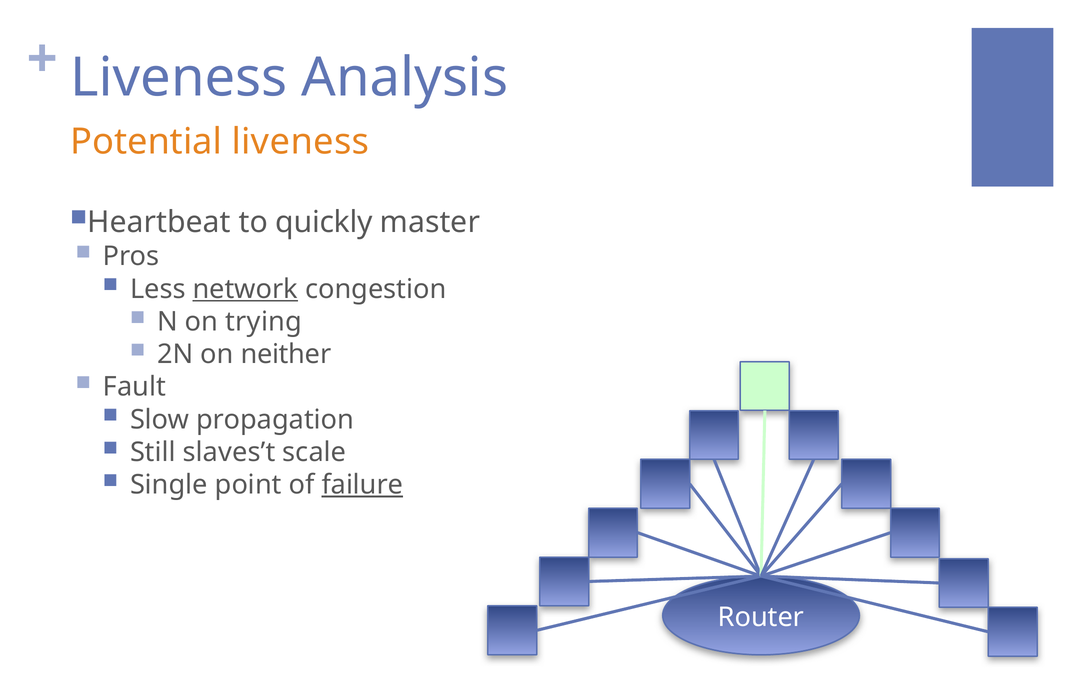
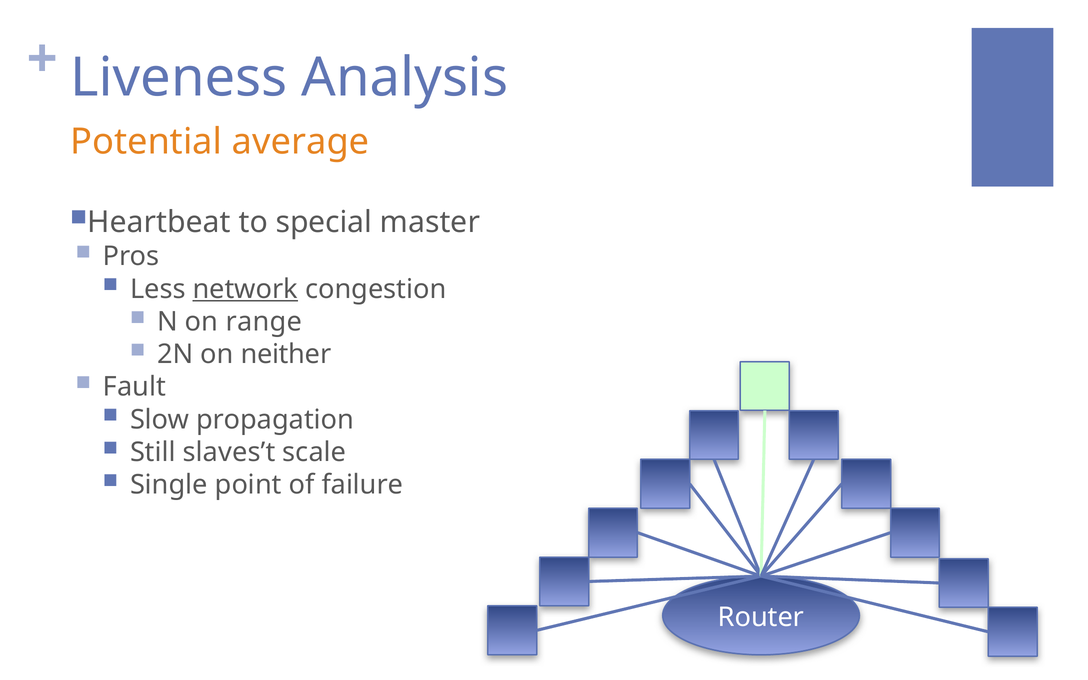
Potential liveness: liveness -> average (300, 142)
quickly: quickly -> special (324, 222)
trying: trying -> range (264, 322)
failure underline: present -> none (362, 485)
